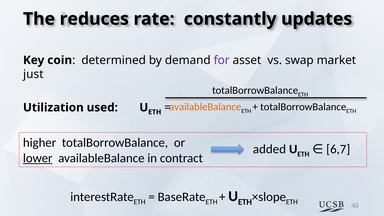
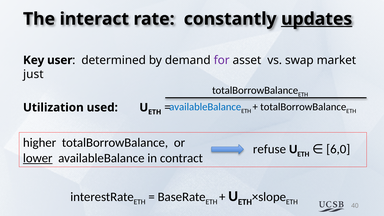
reduces: reduces -> interact (94, 19)
updates underline: none -> present (317, 19)
coin: coin -> user (60, 60)
availableBalance colour: orange -> blue (205, 107)
added: added -> refuse (269, 149)
6,7: 6,7 -> 6,0 (338, 149)
